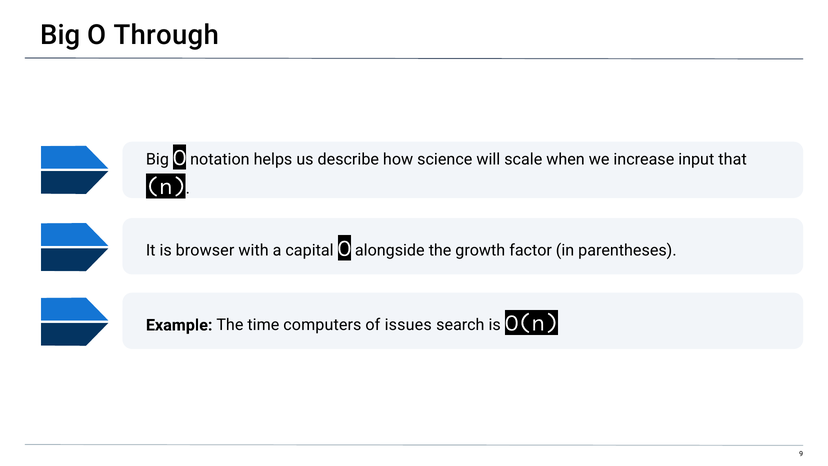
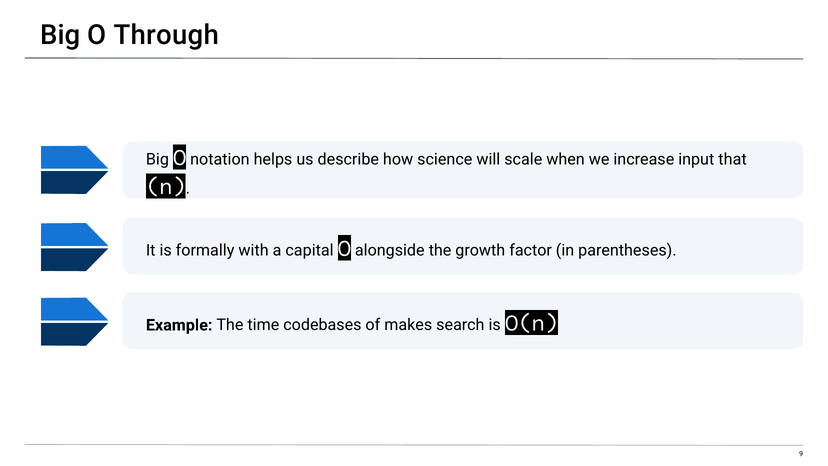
browser: browser -> formally (205, 250)
computers: computers -> codebases (322, 325)
issues: issues -> makes (408, 325)
